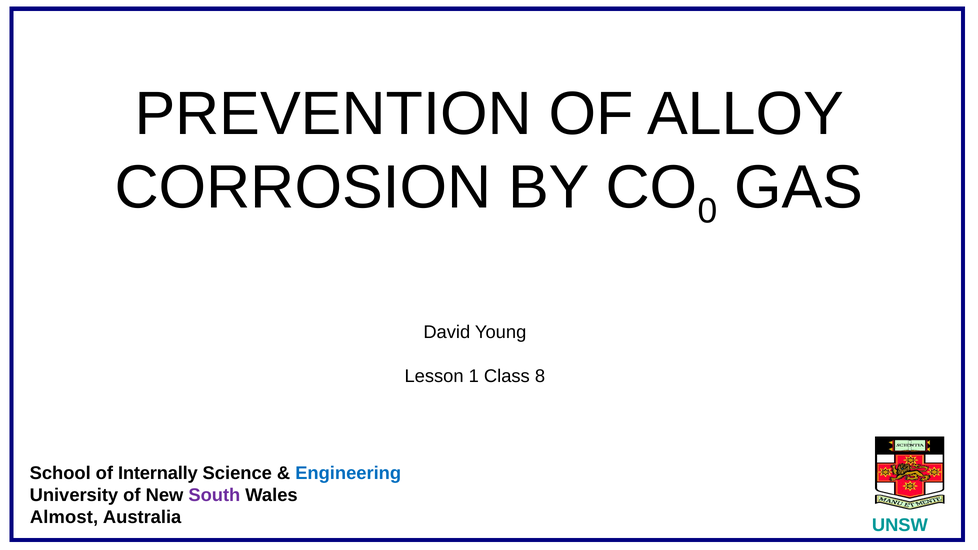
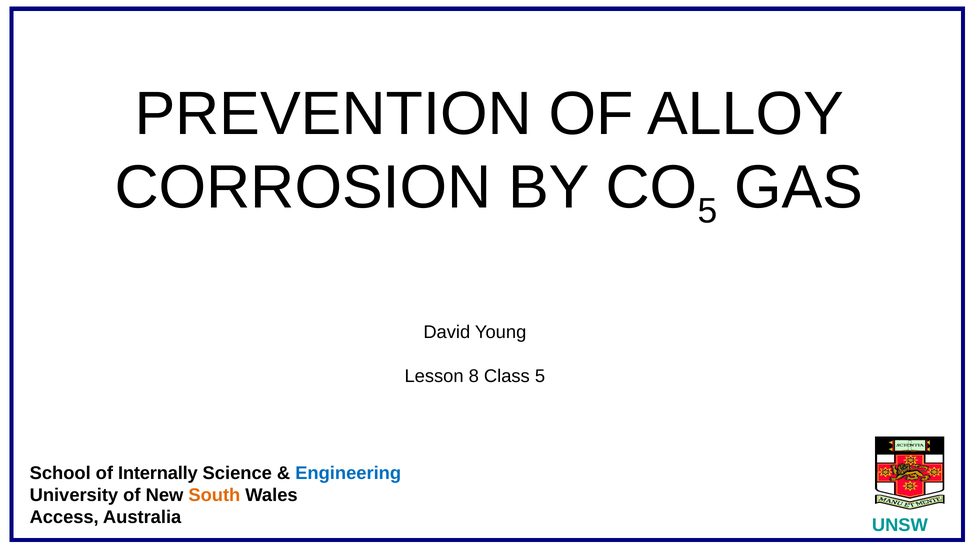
0: 0 -> 5 (708, 211)
1: 1 -> 8 (474, 376)
Class 8: 8 -> 5 (540, 376)
South colour: purple -> orange (214, 495)
Almost: Almost -> Access (64, 517)
